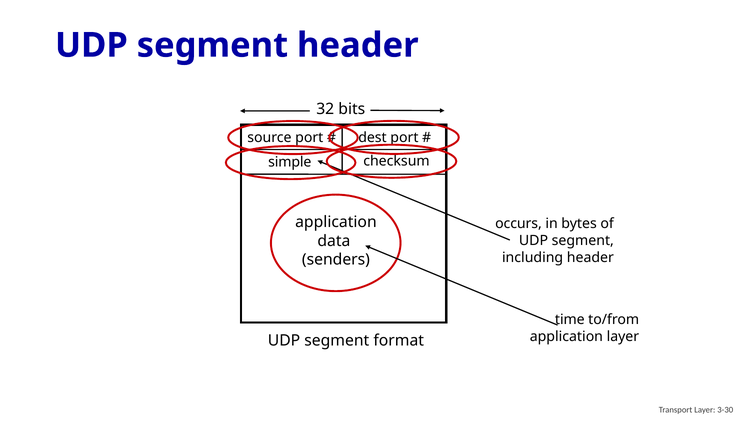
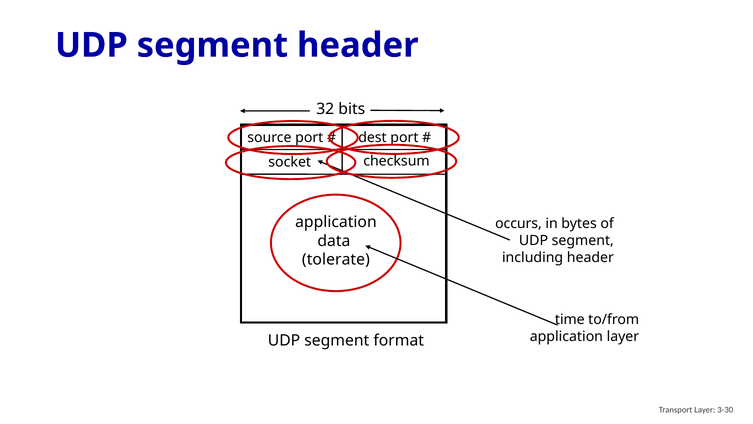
simple: simple -> socket (290, 162)
senders: senders -> tolerate (336, 259)
